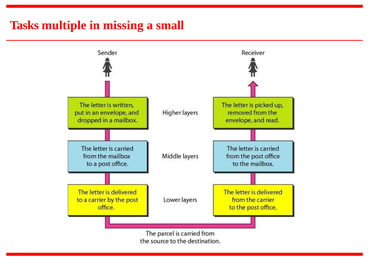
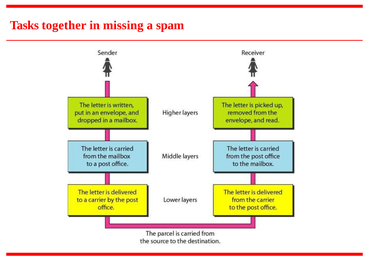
multiple: multiple -> together (64, 25)
small: small -> spam (170, 25)
